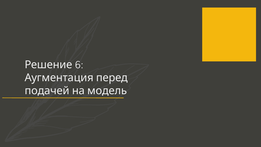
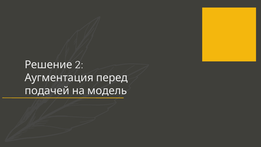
6: 6 -> 2 (79, 65)
